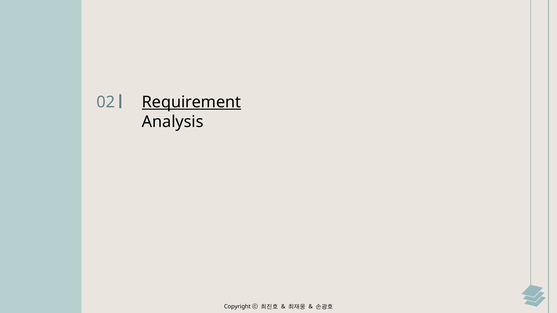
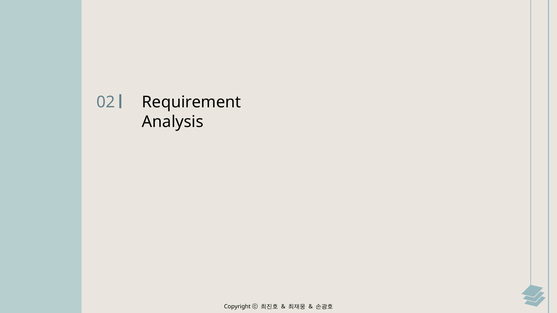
Requirement underline: present -> none (192, 102)
